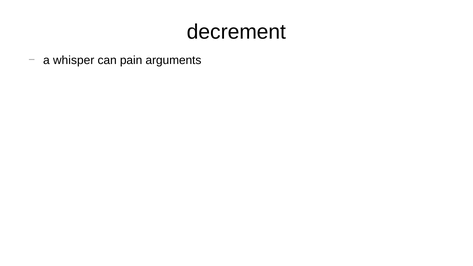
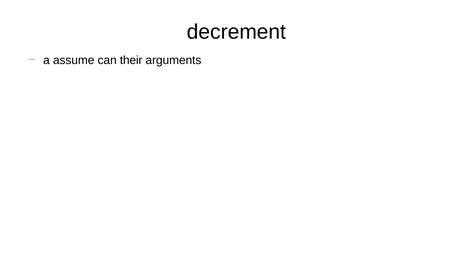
whisper: whisper -> assume (74, 60)
pain: pain -> their (131, 60)
